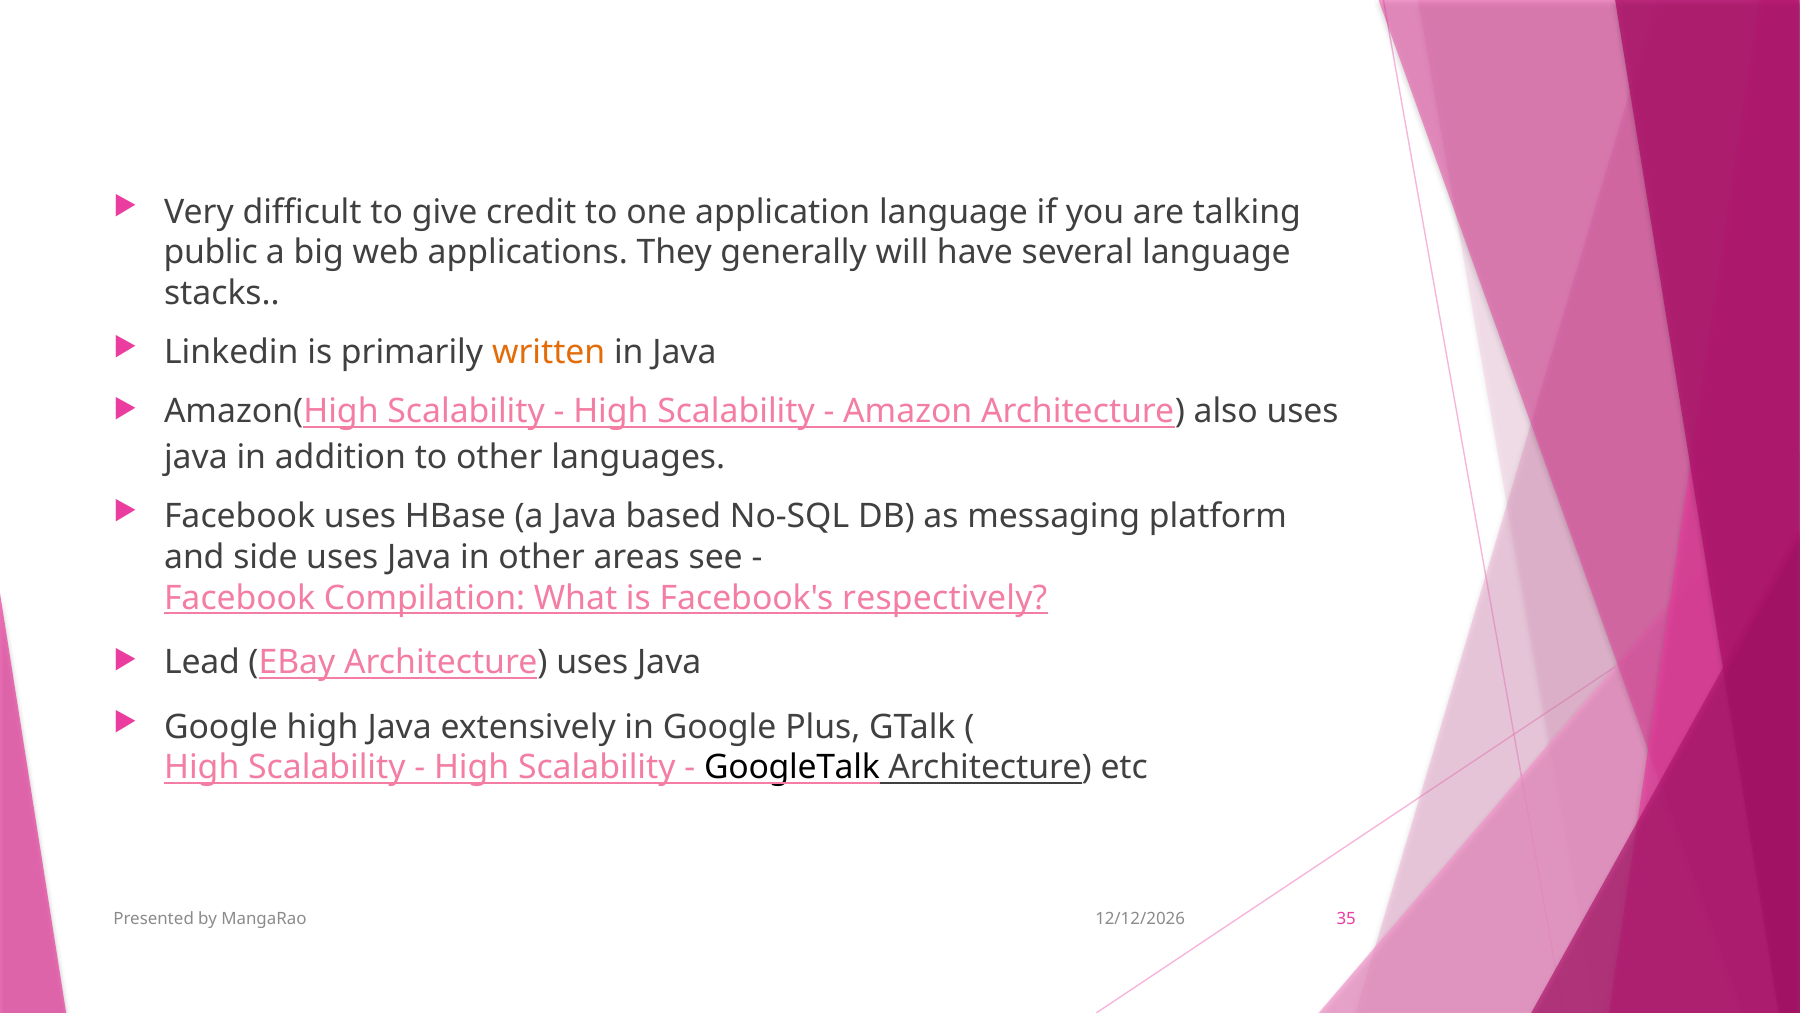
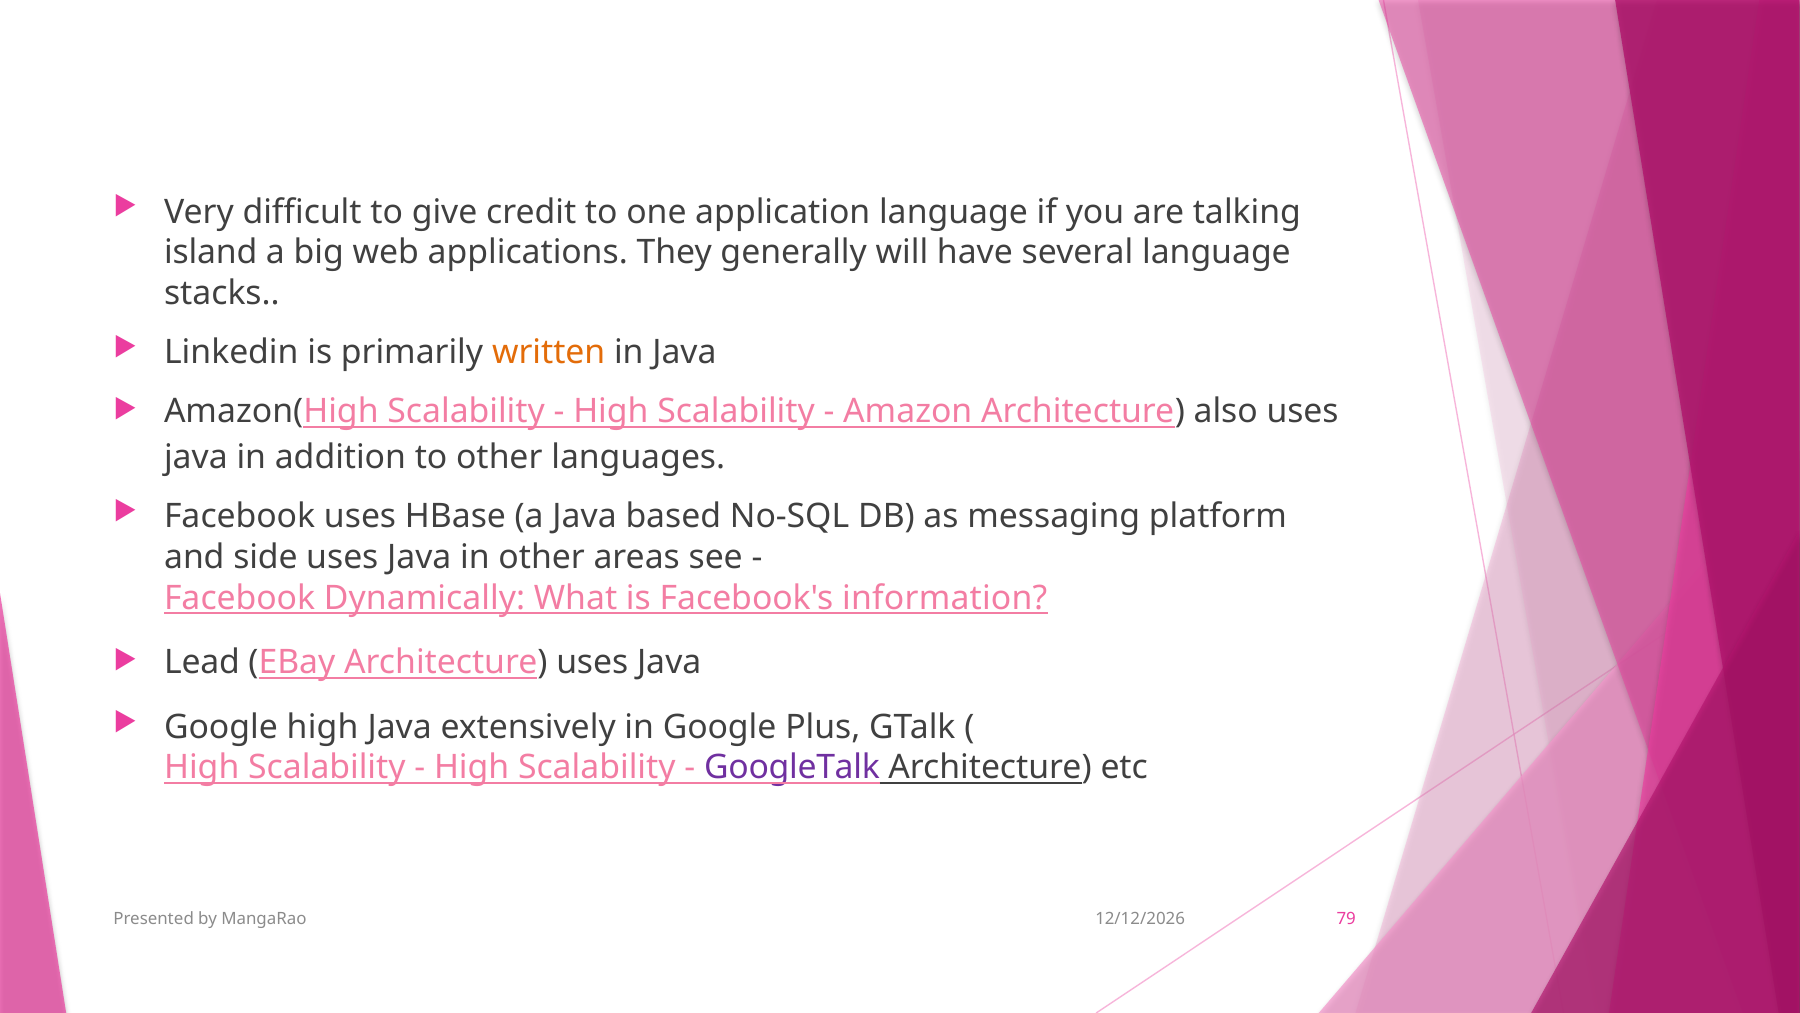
public: public -> island (211, 252)
Compilation: Compilation -> Dynamically (425, 598)
respectively: respectively -> information (945, 598)
GoogleTalk colour: black -> purple (792, 767)
35: 35 -> 79 (1346, 919)
